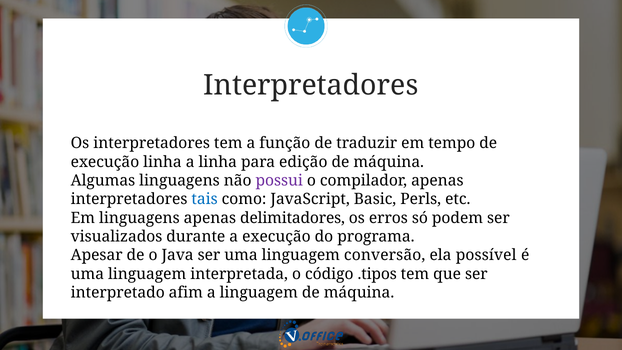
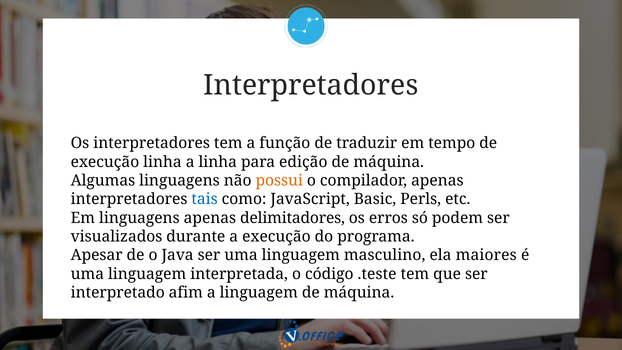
possui colour: purple -> orange (279, 181)
conversão: conversão -> masculino (385, 255)
possível: possível -> maiores (486, 255)
.tipos: .tipos -> .teste (377, 274)
